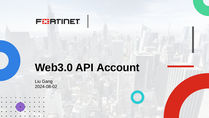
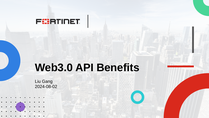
Account: Account -> Benefits (118, 67)
